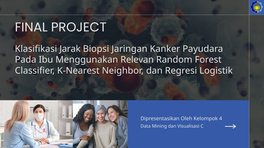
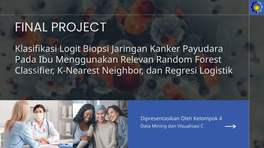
Jarak: Jarak -> Logit (70, 49)
